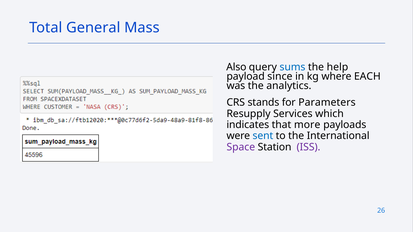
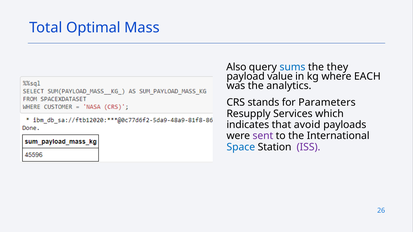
General: General -> Optimal (93, 28)
help: help -> they (337, 67)
since: since -> value (280, 76)
more: more -> avoid (307, 125)
sent colour: blue -> purple (263, 136)
Space colour: purple -> blue (241, 147)
